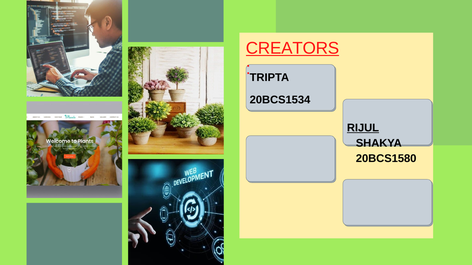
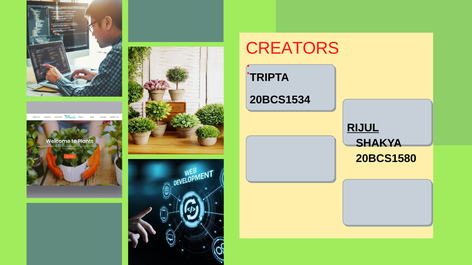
CREATORS underline: present -> none (292, 48)
